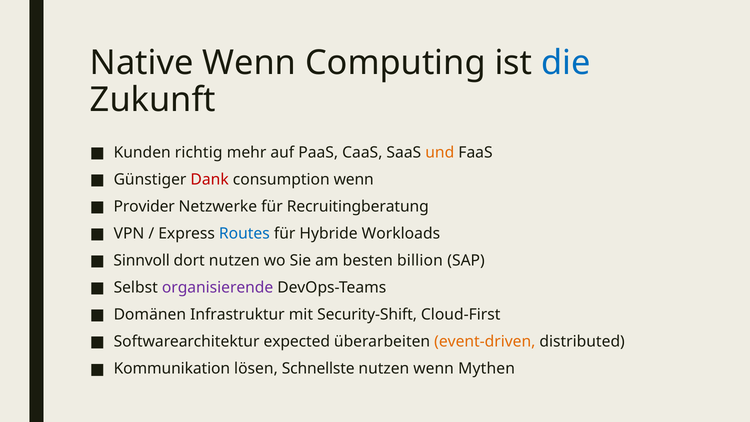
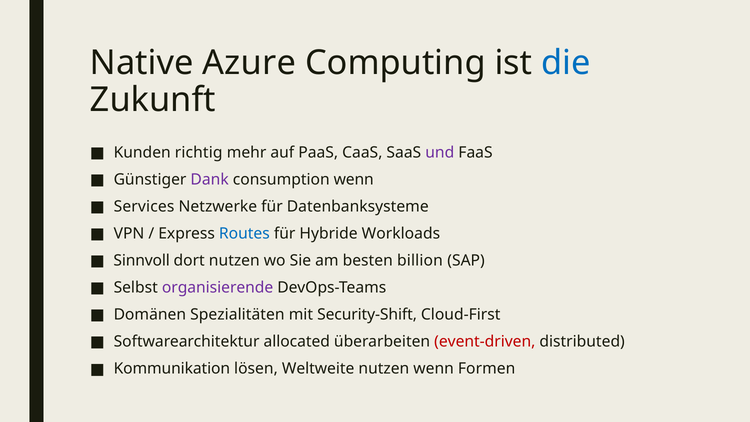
Native Wenn: Wenn -> Azure (249, 63)
und colour: orange -> purple (440, 152)
Dank colour: red -> purple (210, 179)
Provider: Provider -> Services (144, 206)
Recruitingberatung: Recruitingberatung -> Datenbanksysteme (358, 206)
Infrastruktur: Infrastruktur -> Spezialitäten (237, 314)
expected: expected -> allocated (297, 342)
event-driven colour: orange -> red (485, 342)
Schnellste: Schnellste -> Weltweite (318, 369)
Mythen: Mythen -> Formen (487, 369)
